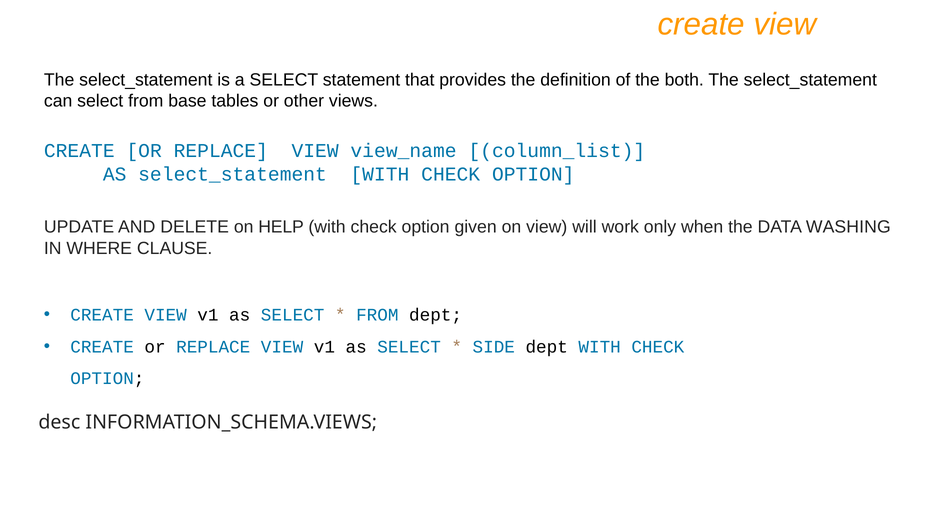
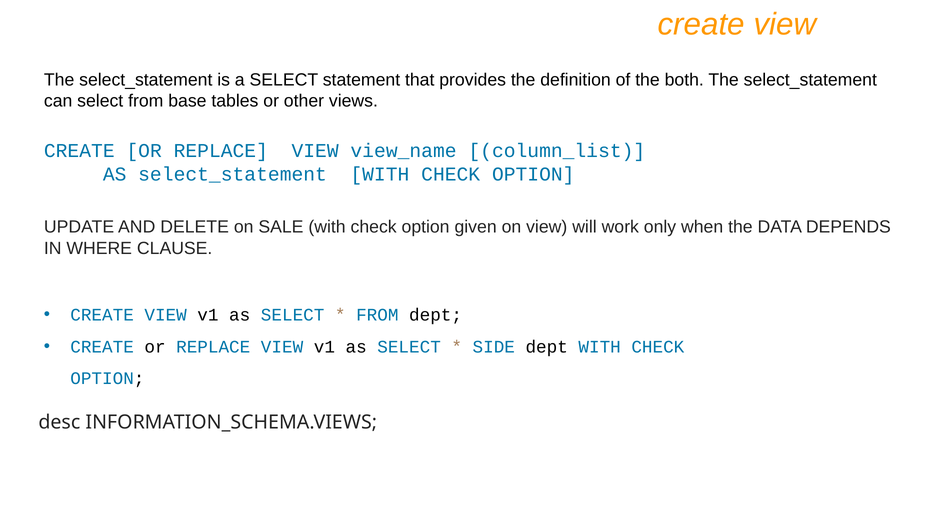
HELP: HELP -> SALE (281, 227)
WASHING: WASHING -> DEPENDS (848, 227)
